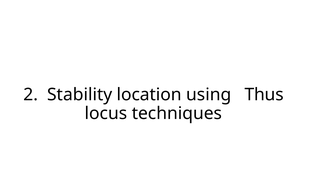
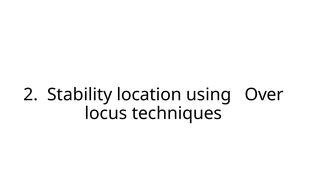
Thus: Thus -> Over (264, 95)
